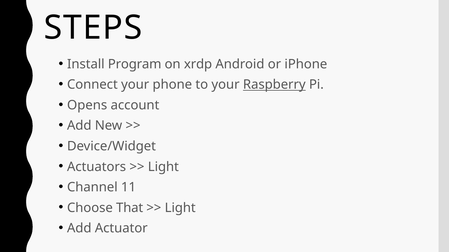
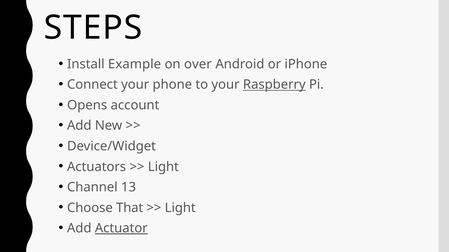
Program: Program -> Example (135, 64)
xrdp: xrdp -> over (198, 64)
11: 11 -> 13 (129, 188)
Actuator underline: none -> present (121, 229)
